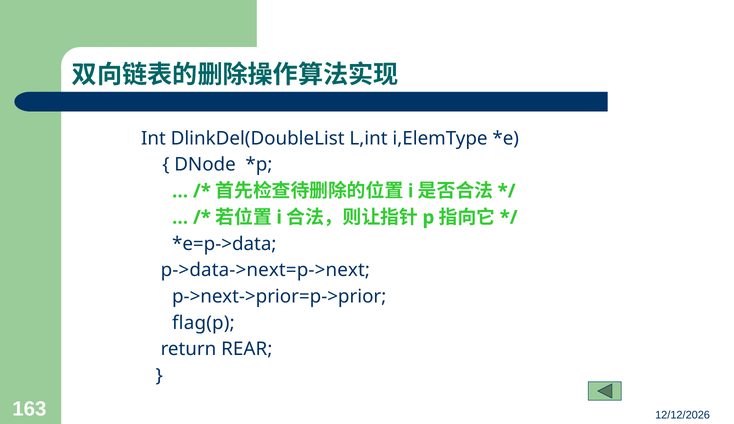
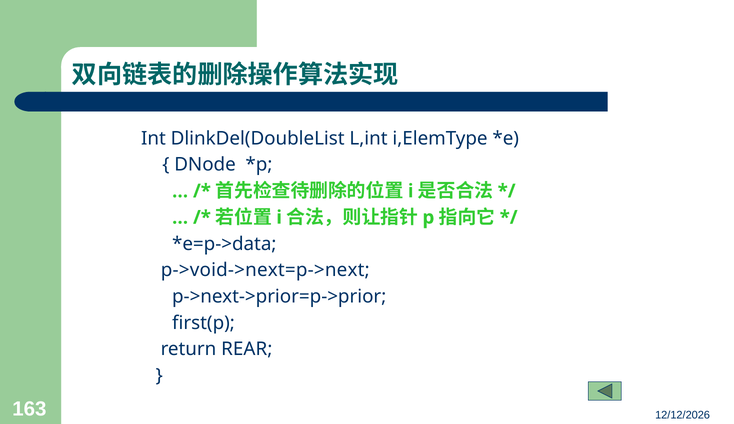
p->data->next=p->next: p->data->next=p->next -> p->void->next=p->next (265, 270)
flag(p: flag(p -> first(p (203, 323)
